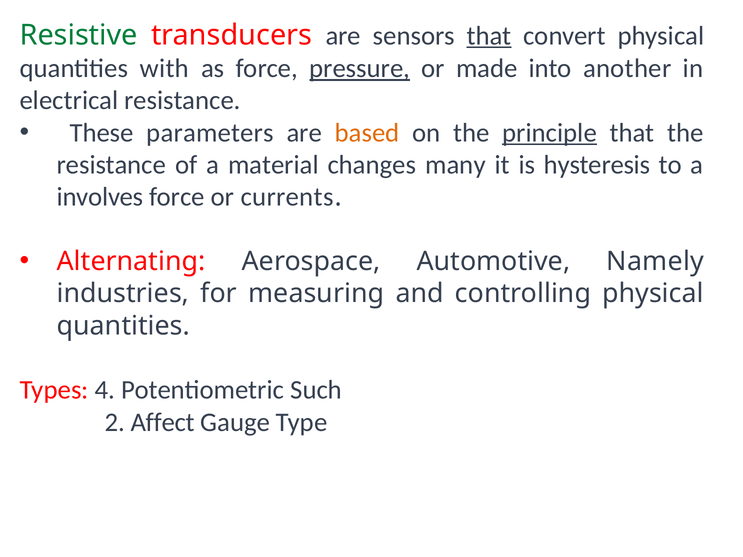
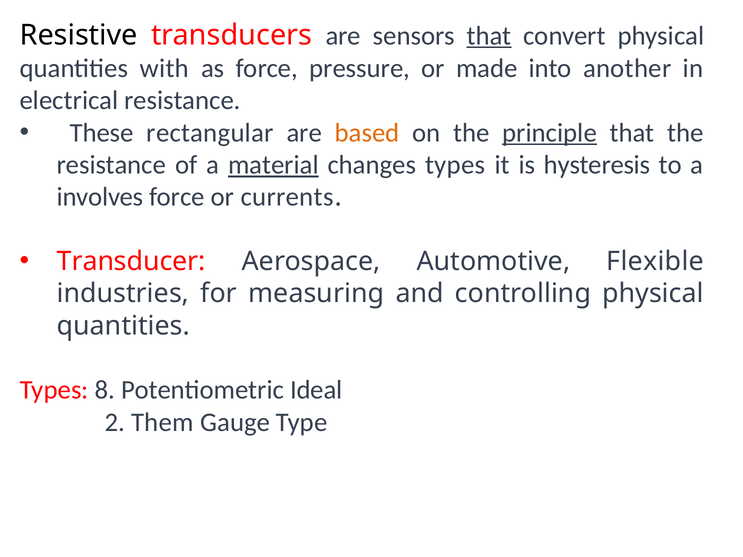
Resistive colour: green -> black (79, 35)
pressure underline: present -> none (360, 68)
parameters: parameters -> rectangular (210, 133)
material underline: none -> present (273, 165)
changes many: many -> types (455, 165)
Alternating: Alternating -> Transducer (131, 262)
Namely: Namely -> Flexible (655, 262)
4: 4 -> 8 (105, 390)
Such: Such -> Ideal (316, 390)
Affect: Affect -> Them (162, 422)
